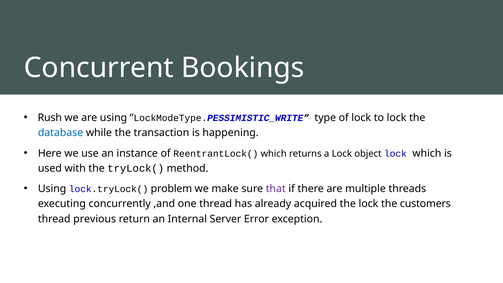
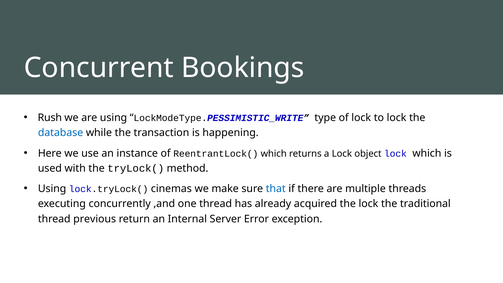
problem: problem -> cinemas (171, 189)
that colour: purple -> blue (276, 189)
customers: customers -> traditional (425, 204)
